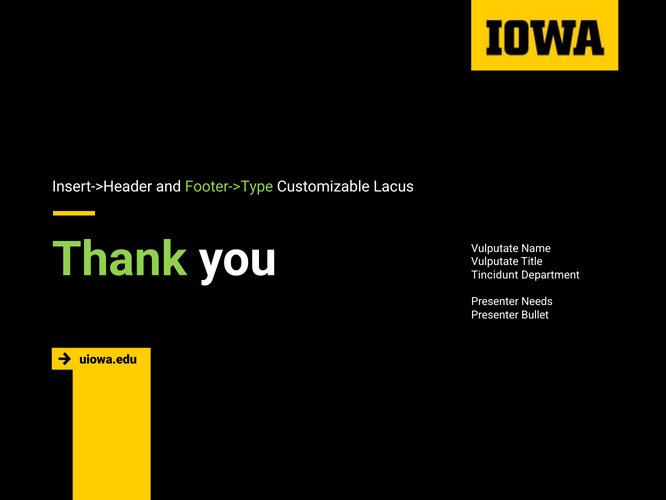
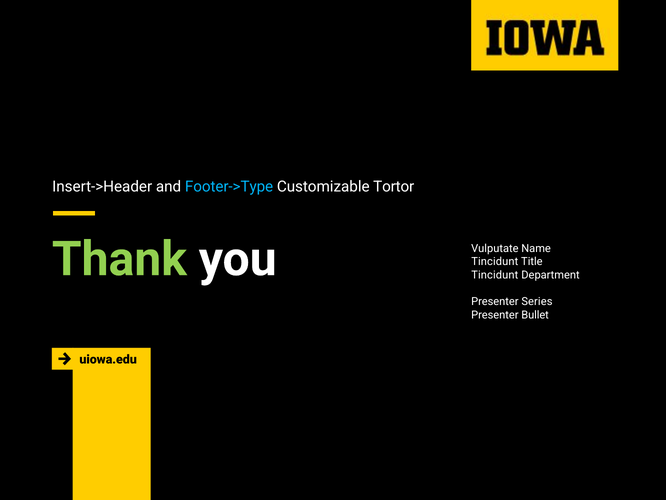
Footer->Type colour: light green -> light blue (229, 187)
Lacus: Lacus -> Tortor (394, 187)
Vulputate: Vulputate -> Tincidunt (495, 262)
Needs: Needs -> Series (537, 302)
